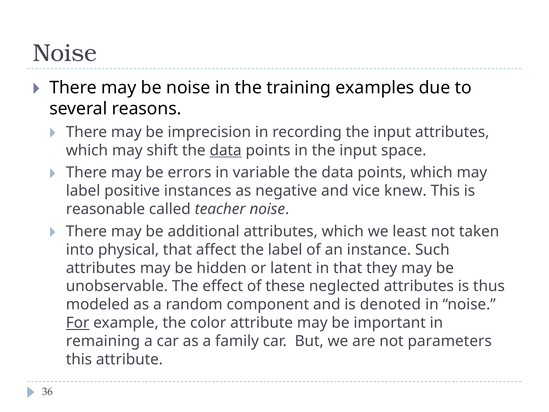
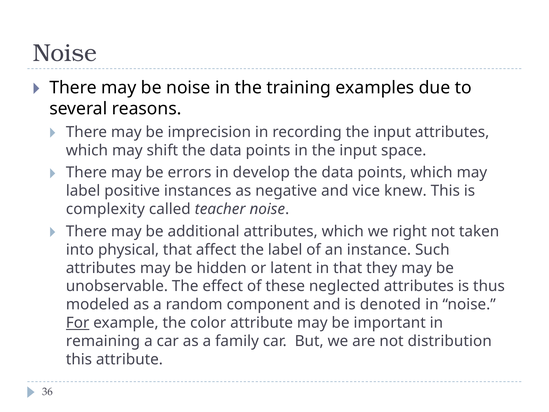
data underline: present -> none (226, 150)
variable: variable -> develop (261, 172)
reasonable: reasonable -> complexity (105, 209)
least: least -> right (410, 231)
parameters: parameters -> distribution (450, 341)
